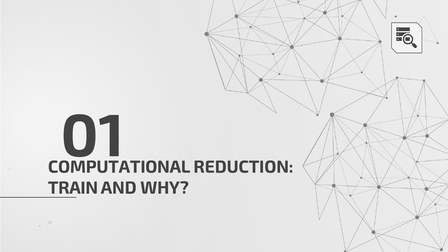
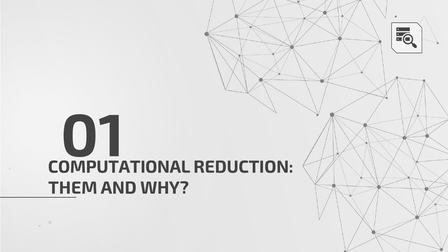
TRAIN: TRAIN -> THEM (73, 188)
